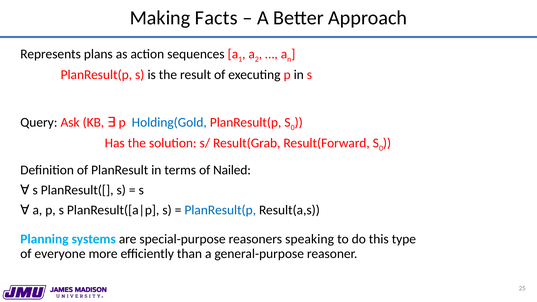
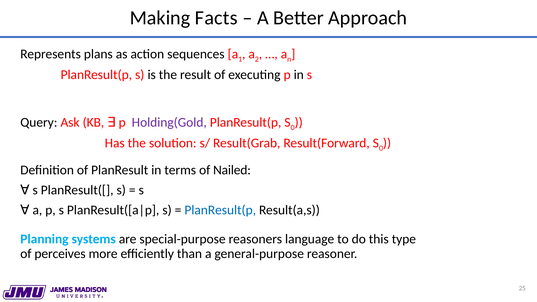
Holding(Gold colour: blue -> purple (169, 122)
speaking: speaking -> language (310, 239)
everyone: everyone -> perceives (60, 254)
